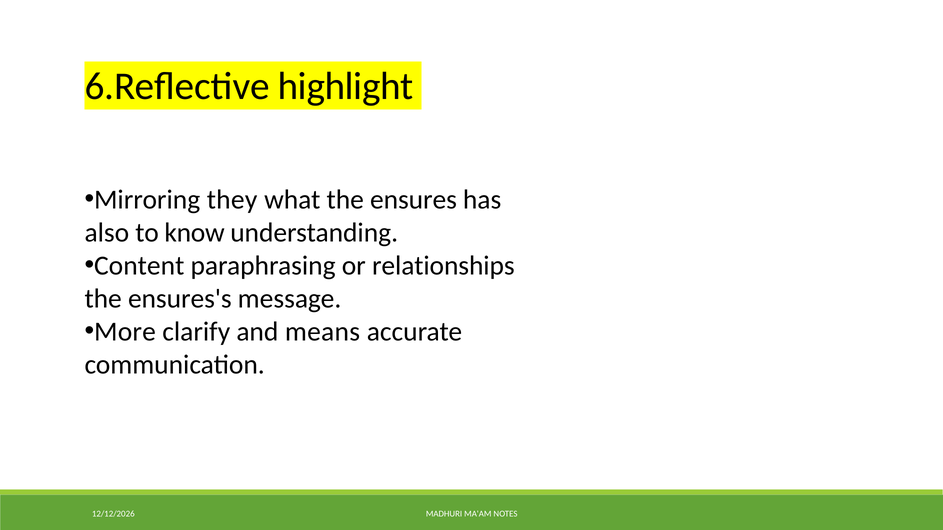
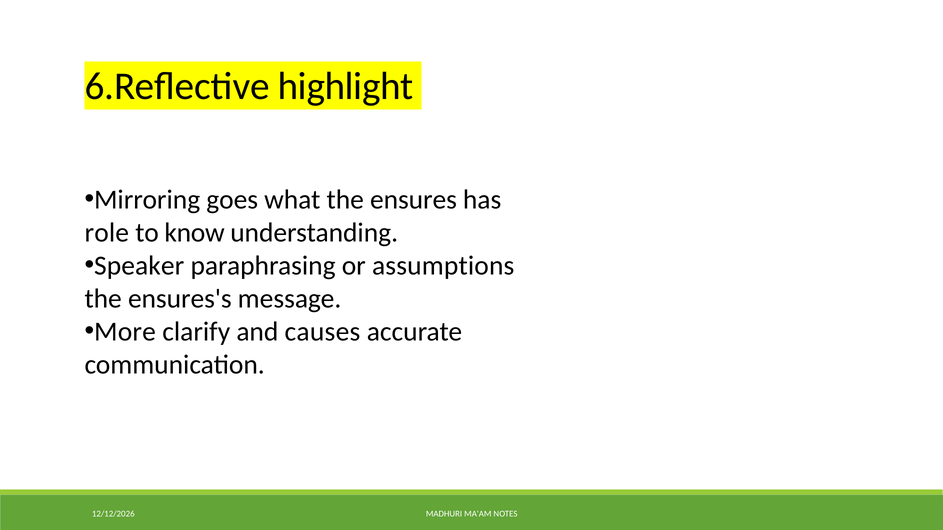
they: they -> goes (232, 200)
also: also -> role (107, 233)
Content: Content -> Speaker (139, 266)
relationships: relationships -> assumptions (443, 266)
means: means -> causes (322, 332)
